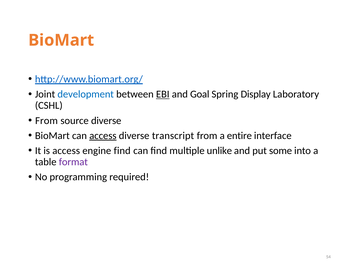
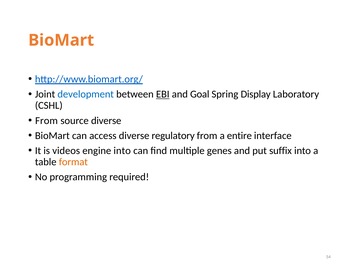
access underline: present -> none (103, 136)
transcript: transcript -> regulatory (173, 136)
is access: access -> videos (66, 151)
engine find: find -> into (122, 151)
unlike: unlike -> genes (219, 151)
some: some -> suffix (281, 151)
format colour: purple -> orange (73, 162)
